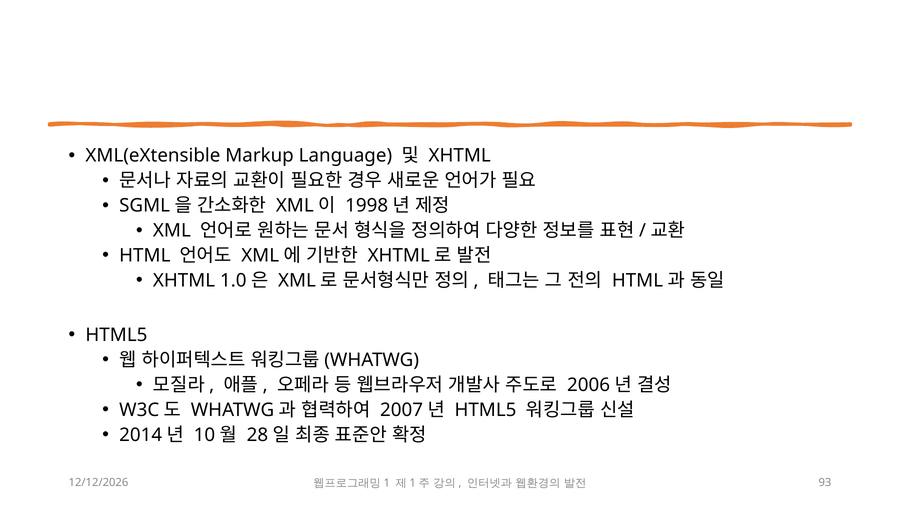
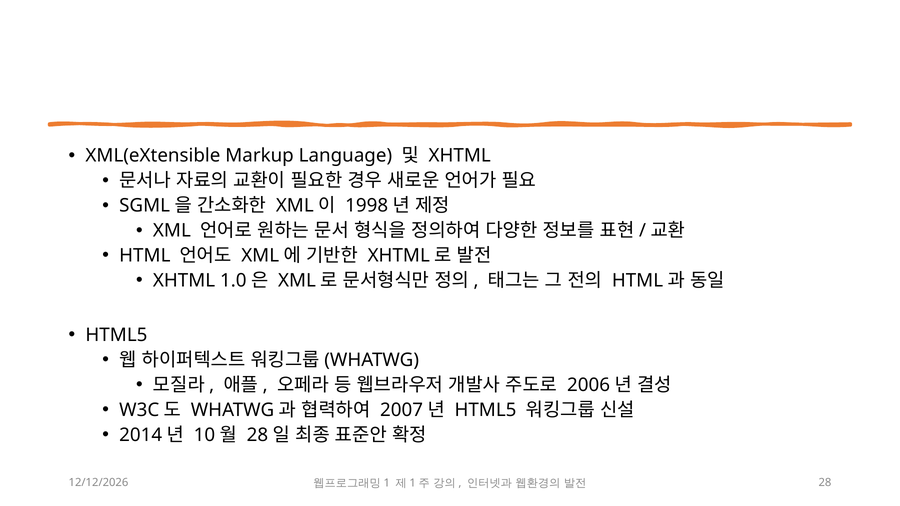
93: 93 -> 28 (825, 483)
